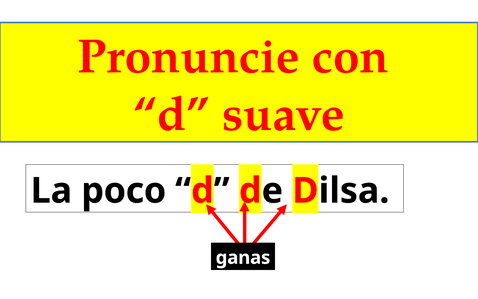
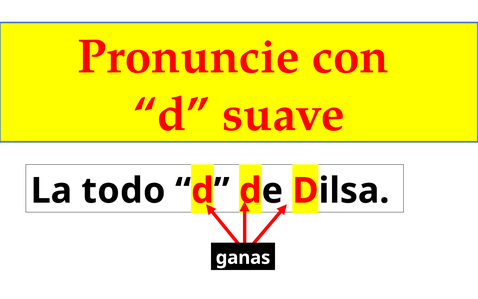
poco: poco -> todo (123, 191)
